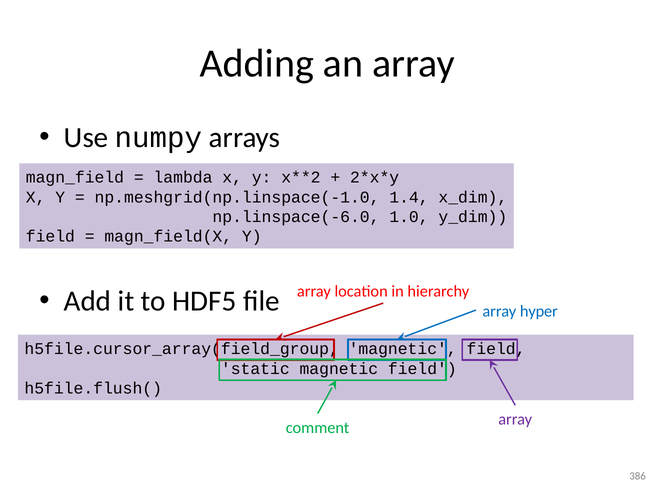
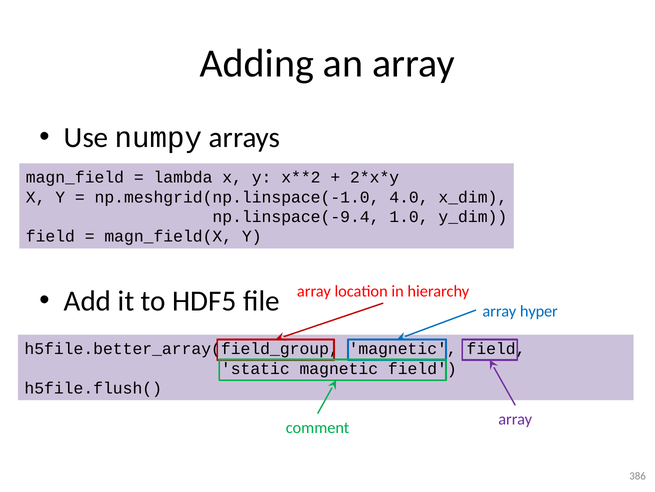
1.4: 1.4 -> 4.0 (409, 197)
np.linspace(-6.0: np.linspace(-6.0 -> np.linspace(-9.4 (296, 217)
h5file.cursor_array(field_group: h5file.cursor_array(field_group -> h5file.better_array(field_group (182, 348)
